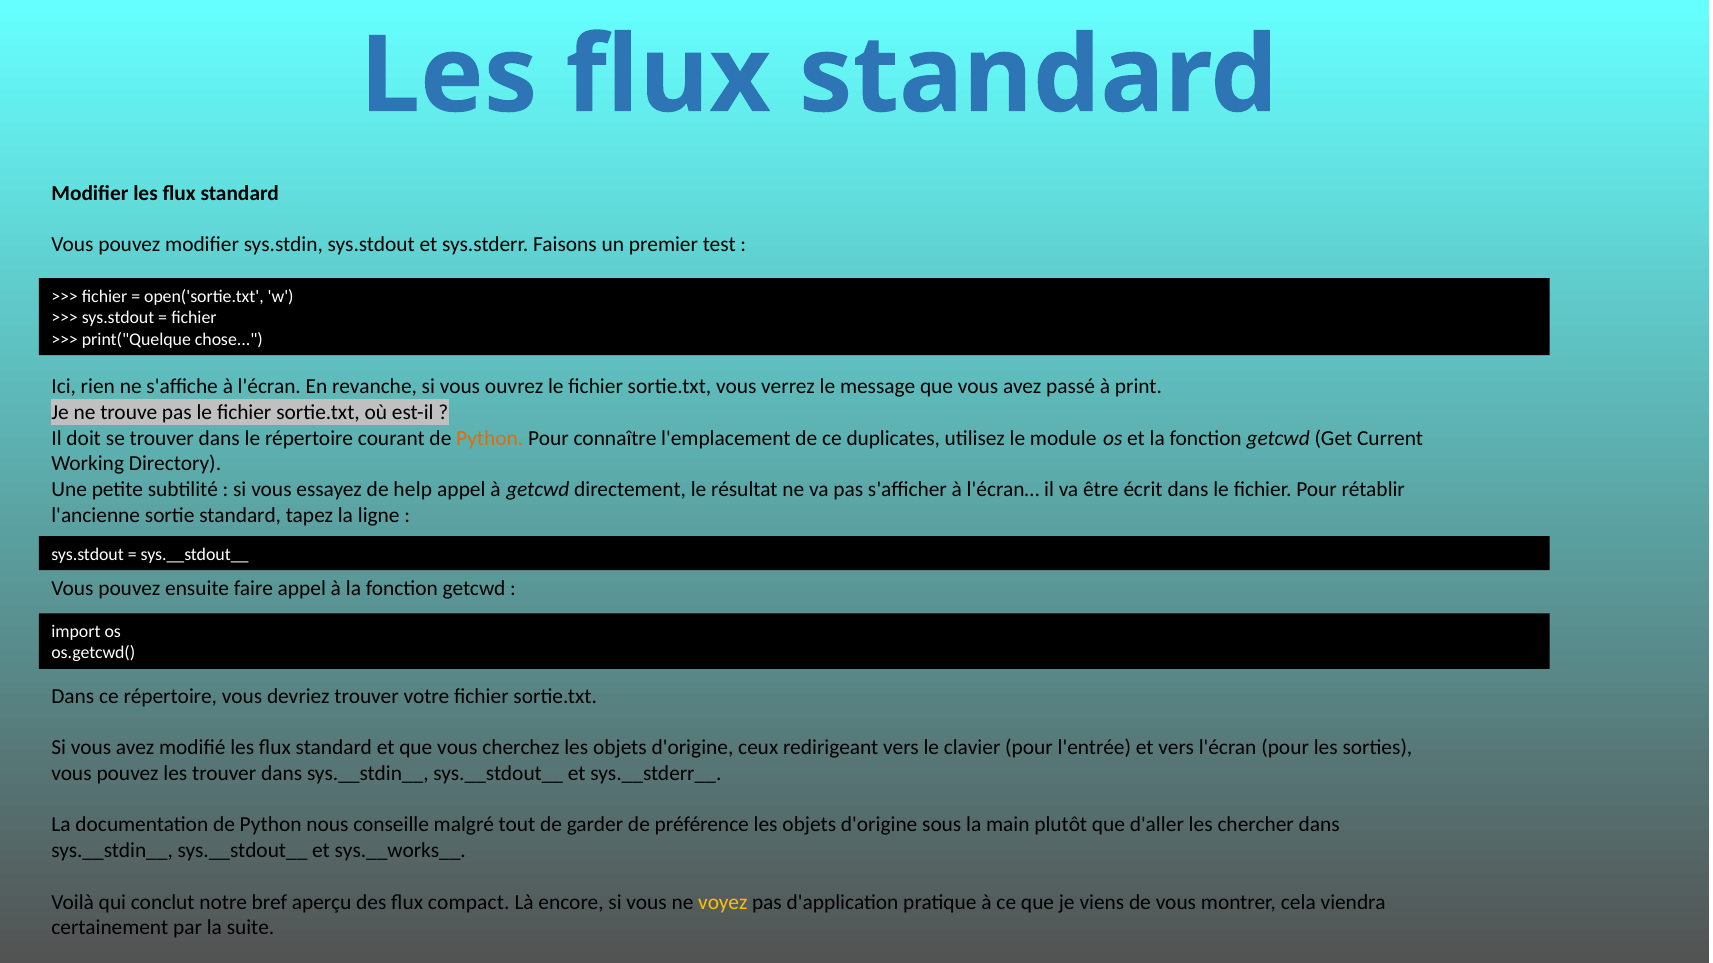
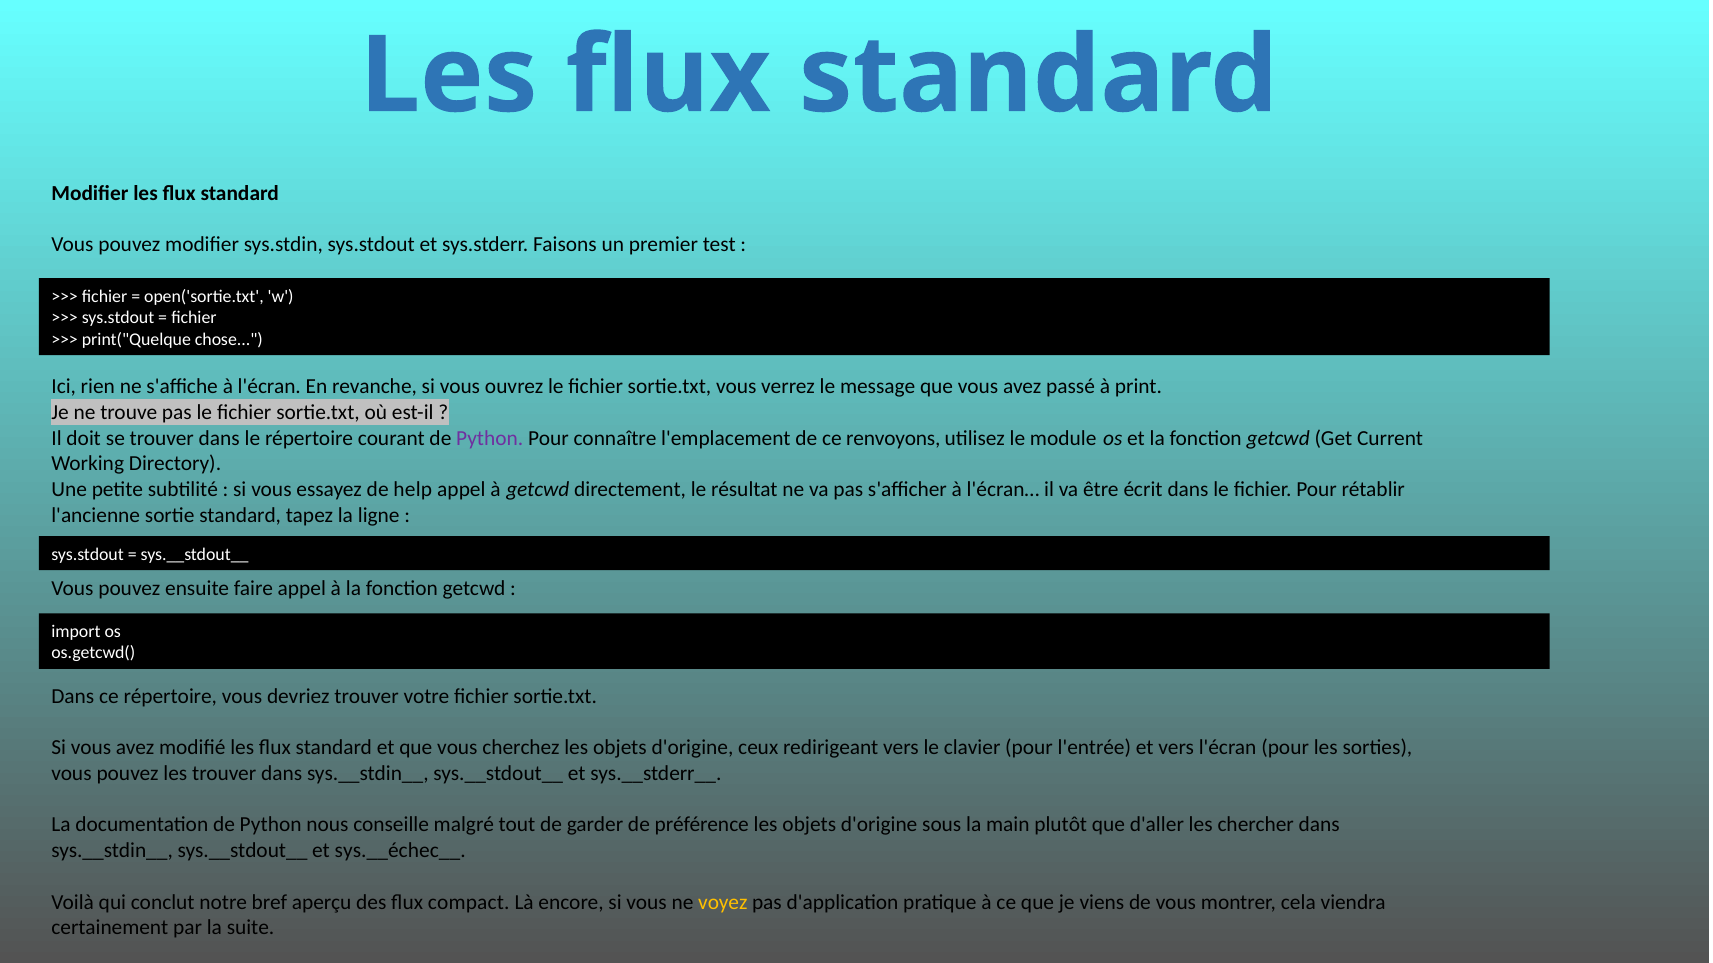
Python colour: orange -> purple (490, 438)
duplicates: duplicates -> renvoyons (893, 438)
sys.__works__: sys.__works__ -> sys.__échec__ (400, 851)
